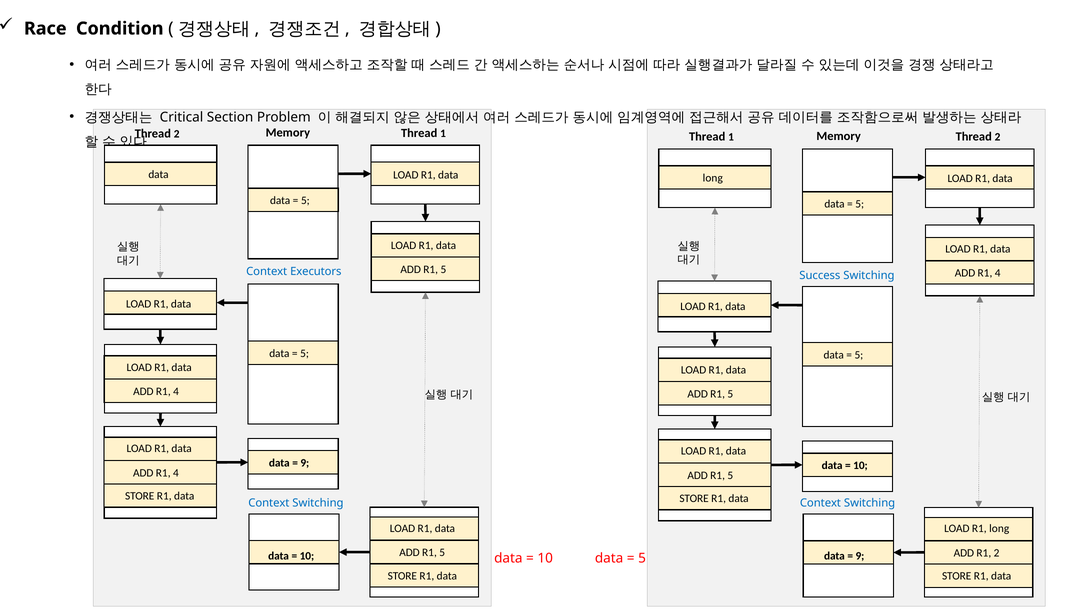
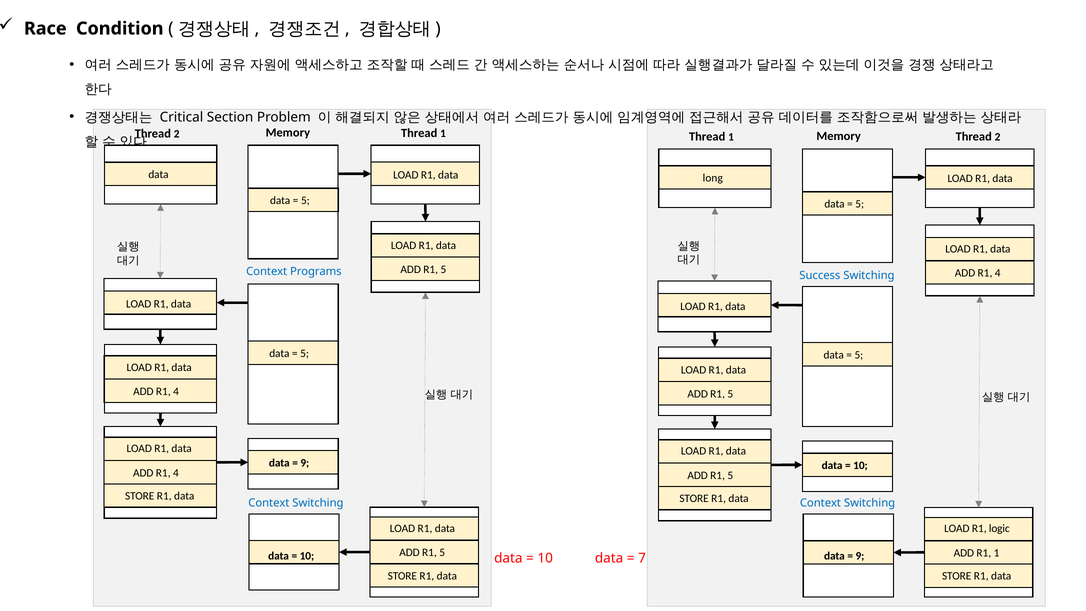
Executors: Executors -> Programs (316, 271)
R1 long: long -> logic (999, 529)
R1 2: 2 -> 1 (997, 553)
5: 5 -> 7 (642, 558)
